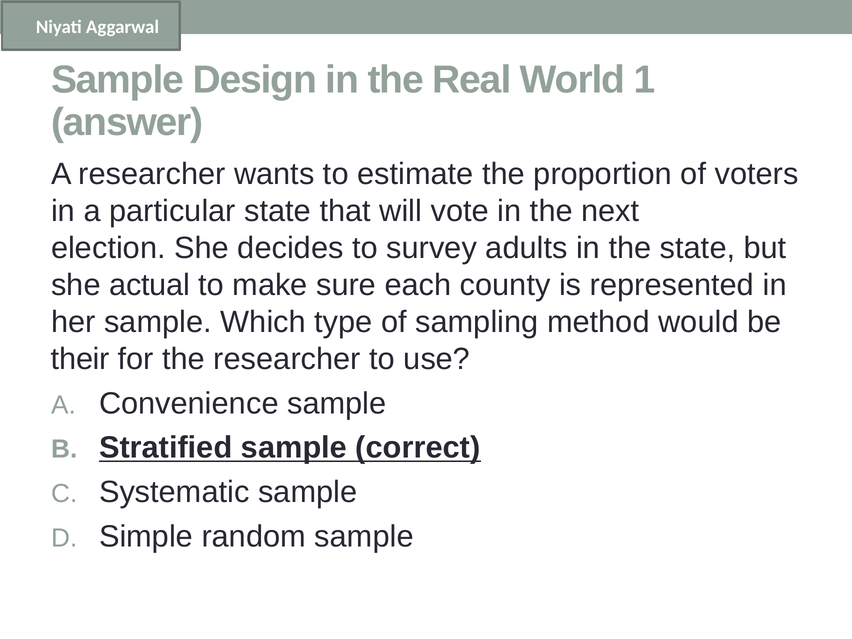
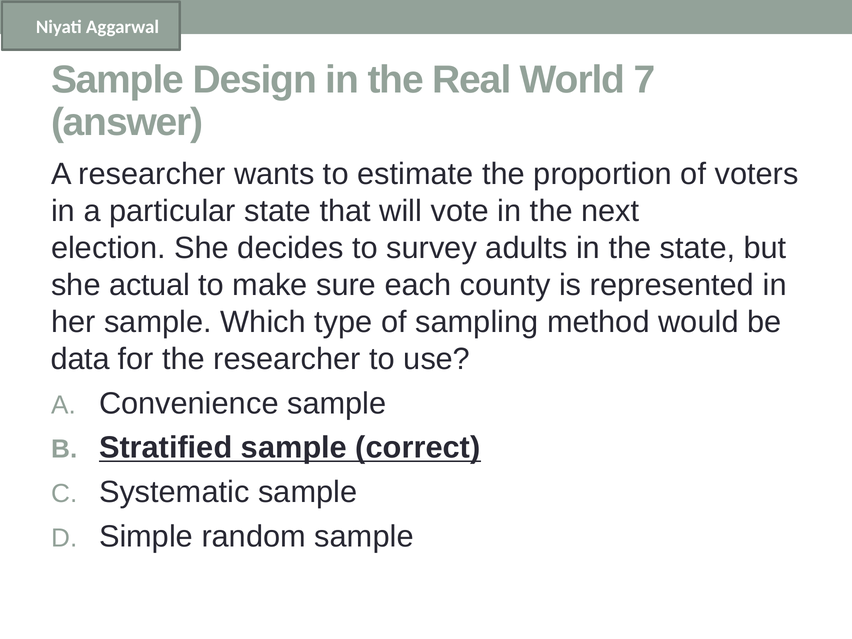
1: 1 -> 7 (645, 80)
their: their -> data (80, 359)
